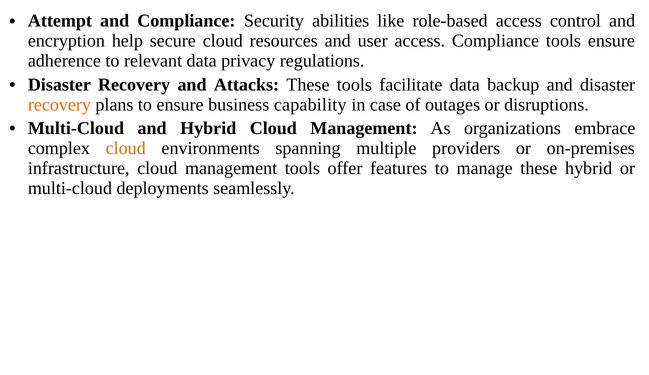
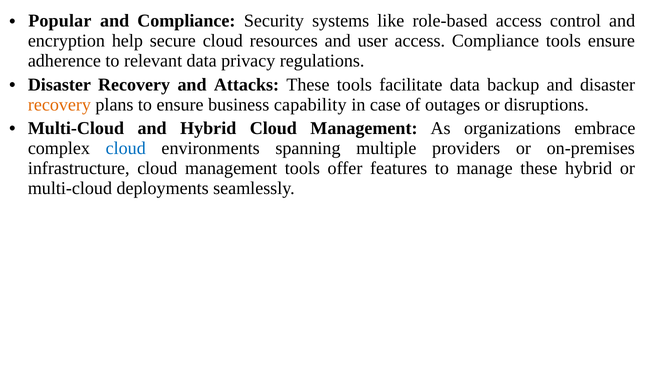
Attempt: Attempt -> Popular (60, 21)
abilities: abilities -> systems (341, 21)
cloud colour: orange -> blue (126, 148)
